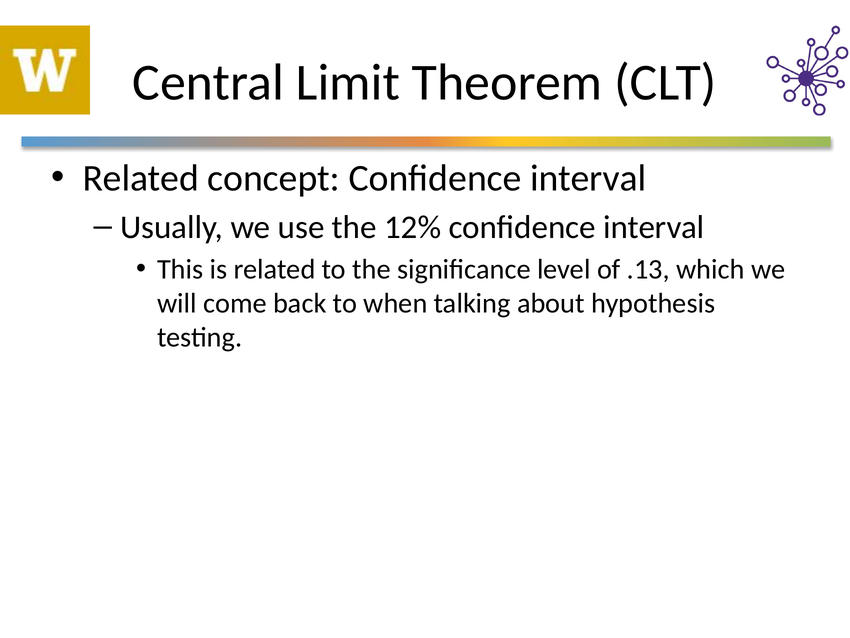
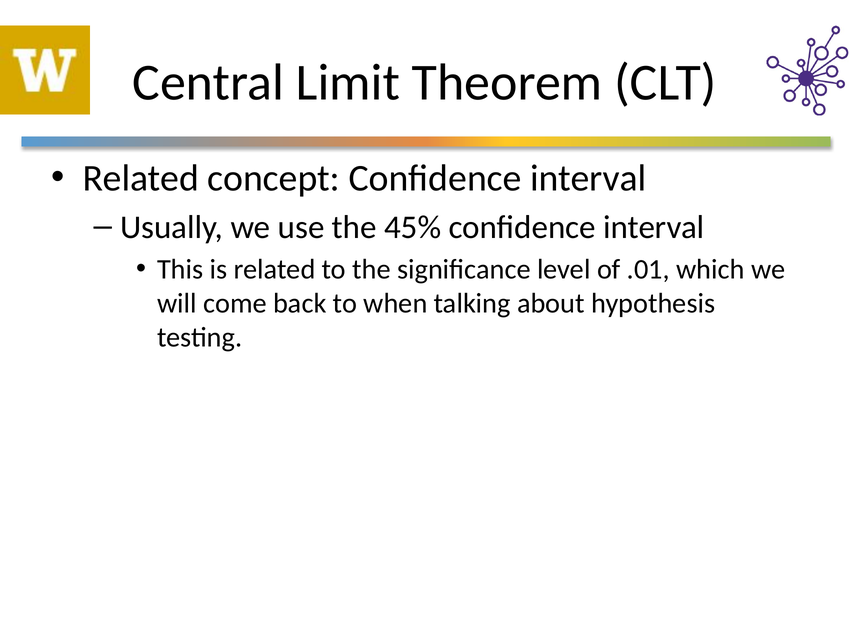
12%: 12% -> 45% (413, 227)
.13: .13 -> .01 (648, 269)
